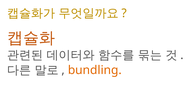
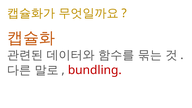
bundling colour: orange -> red (95, 70)
